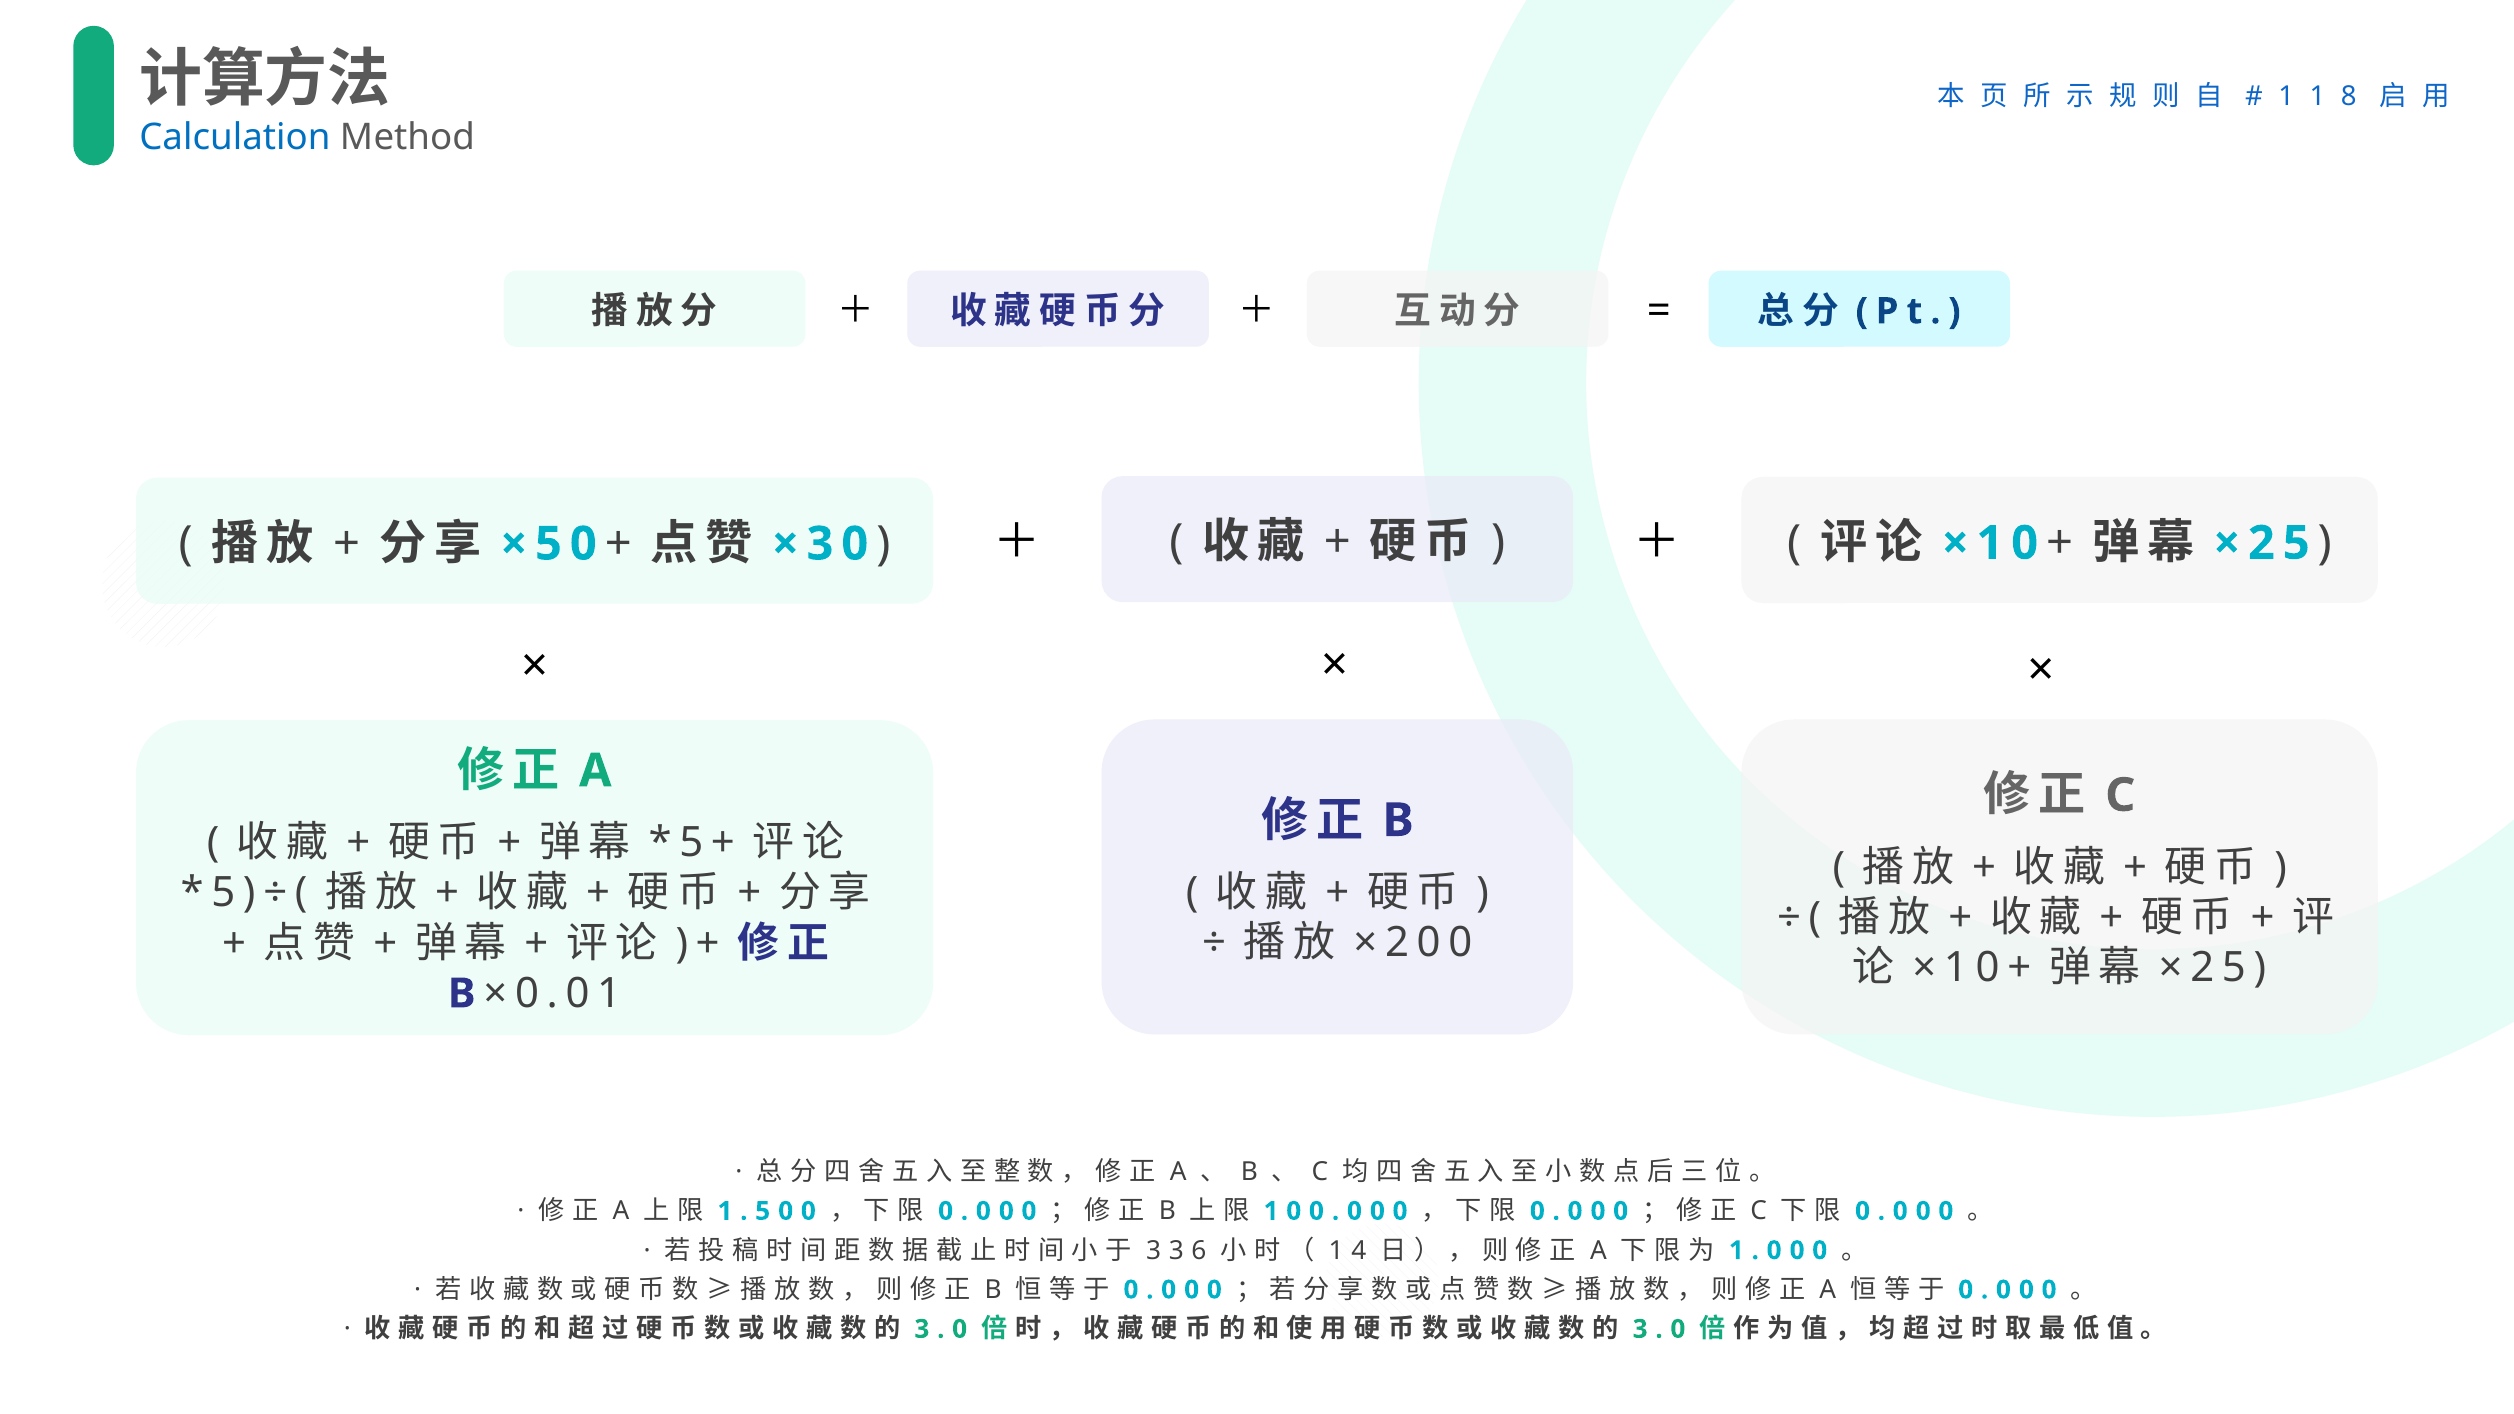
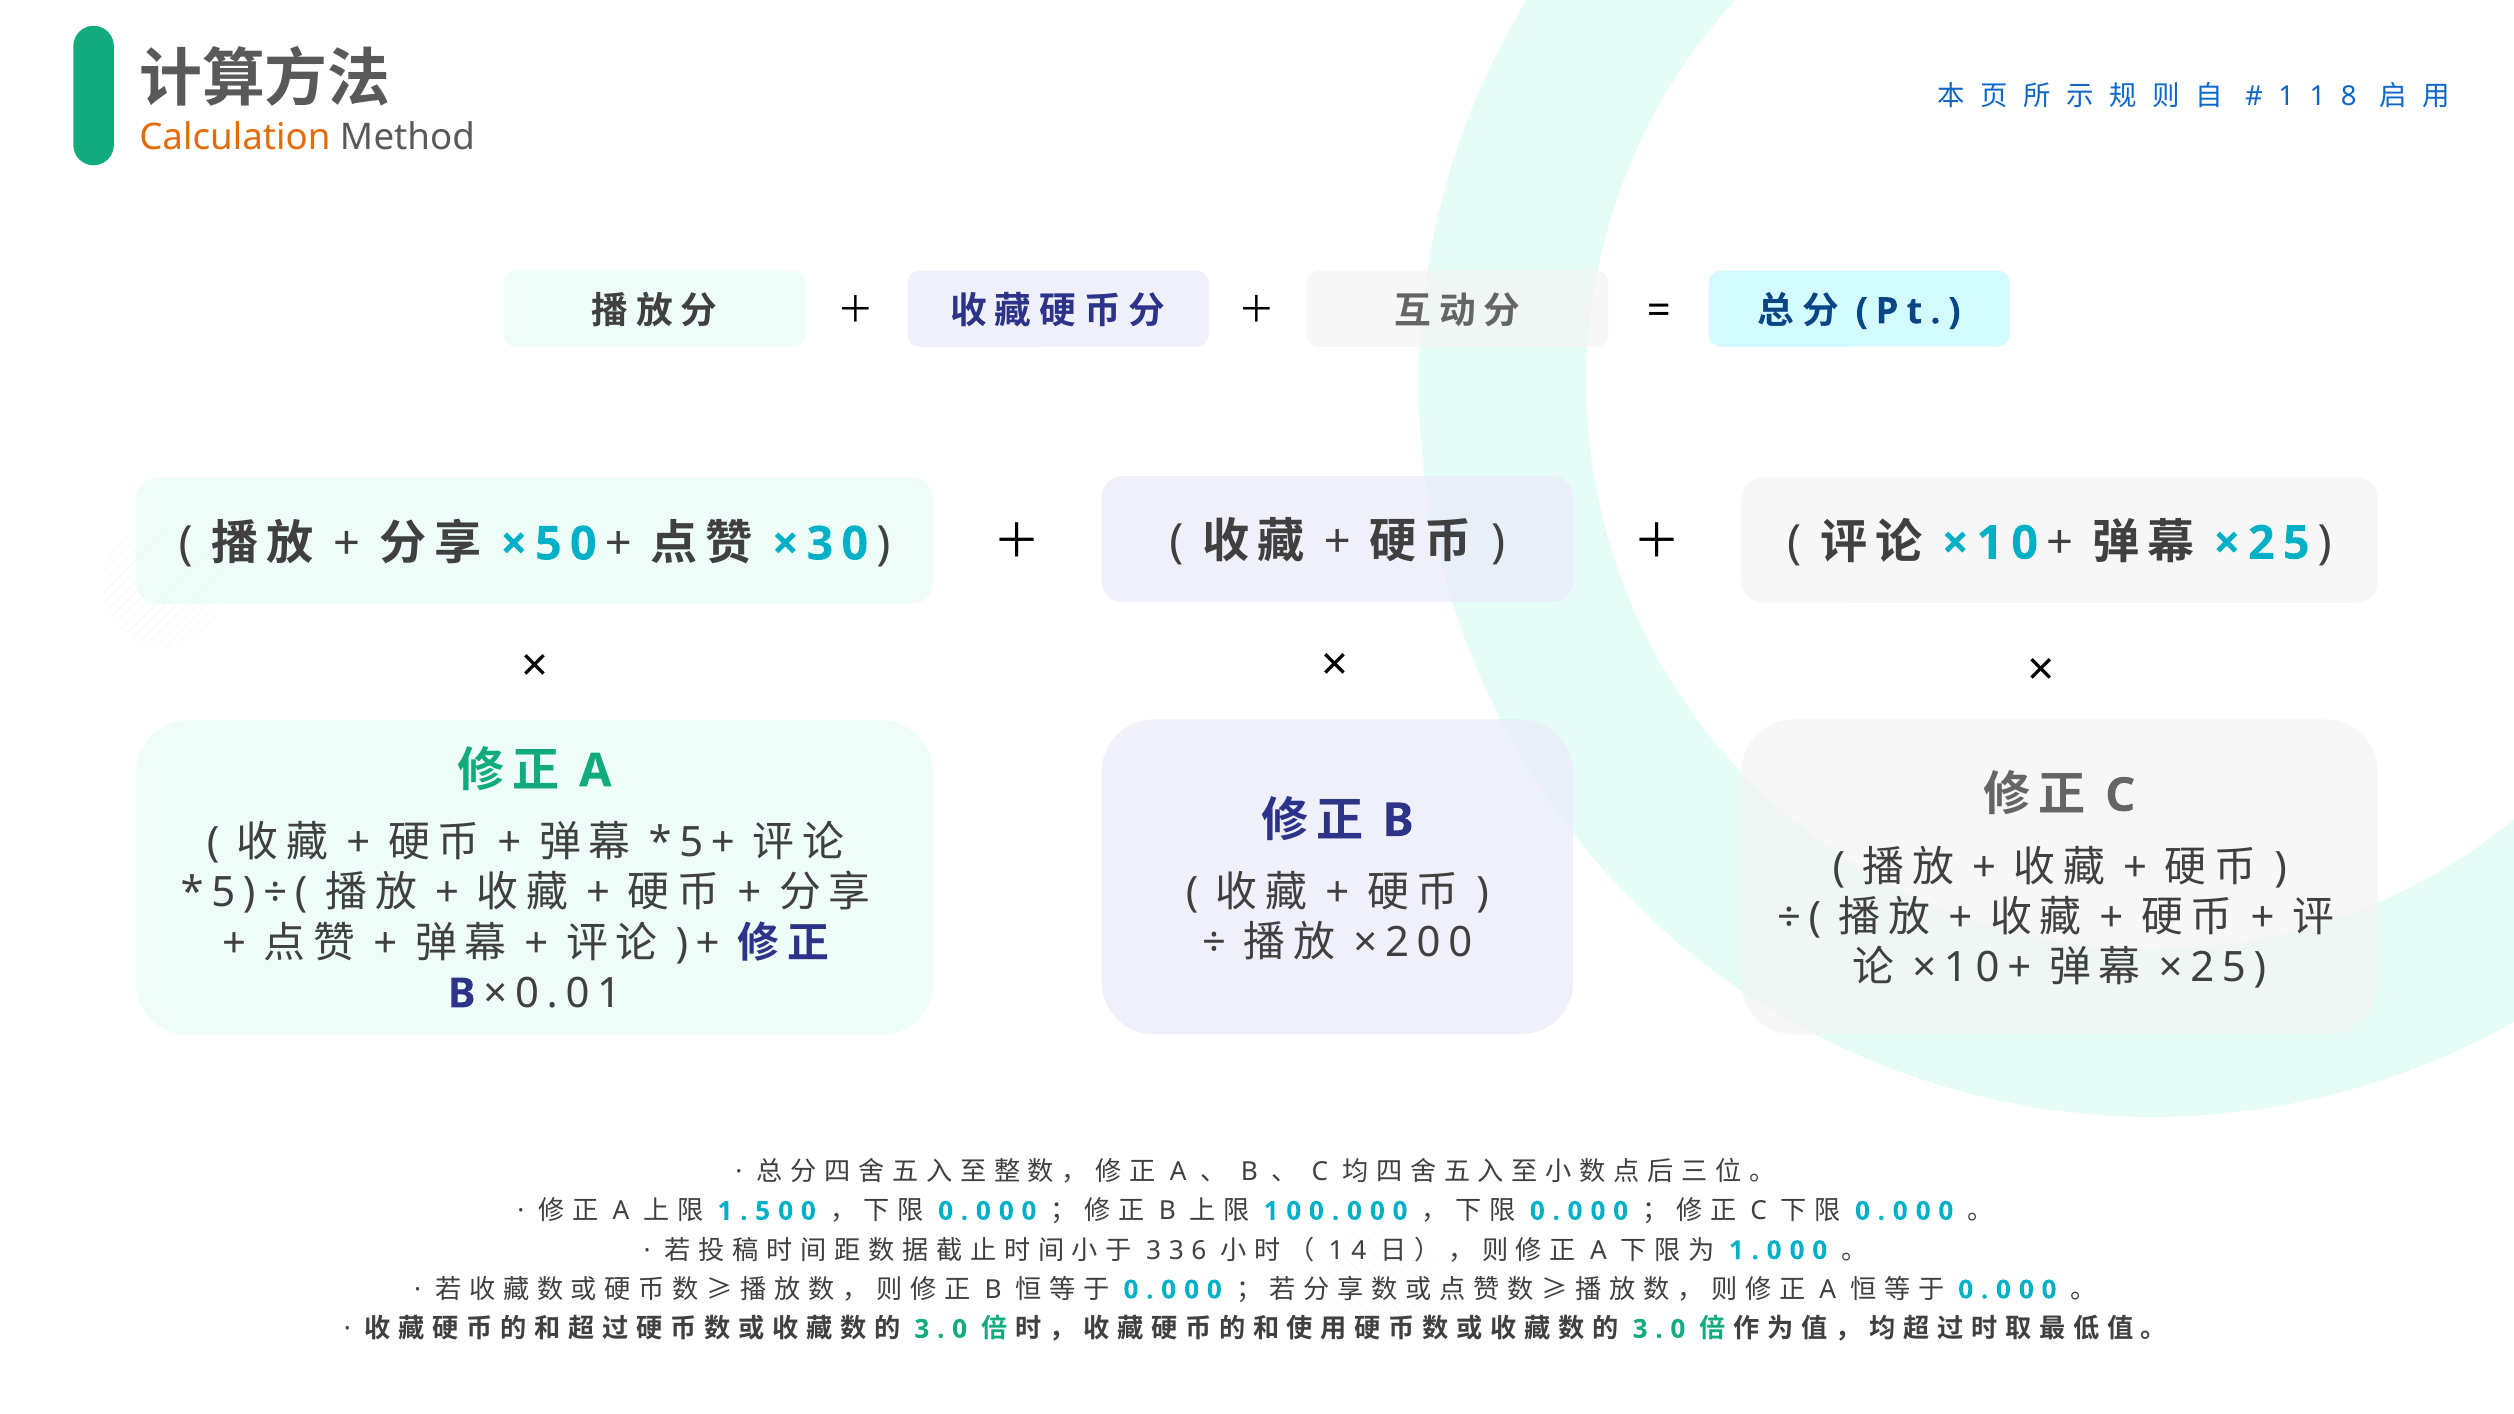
Calculation colour: blue -> orange (235, 138)
